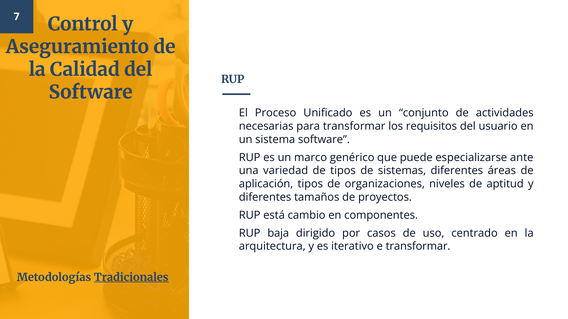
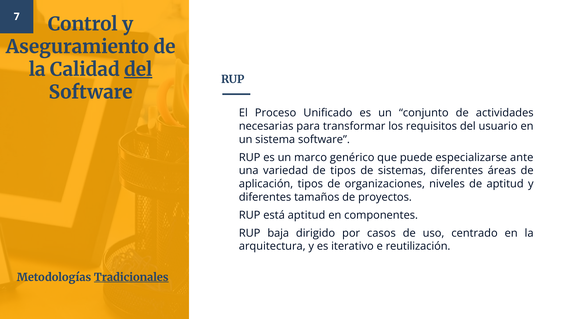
del underline: none -> present (138, 70)
está cambio: cambio -> aptitud (306, 215)
e transformar: transformar -> reutilización (418, 247)
